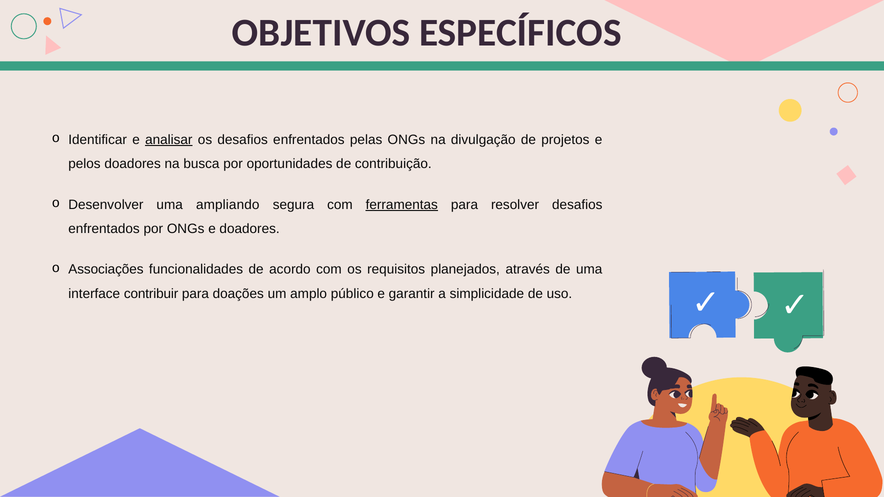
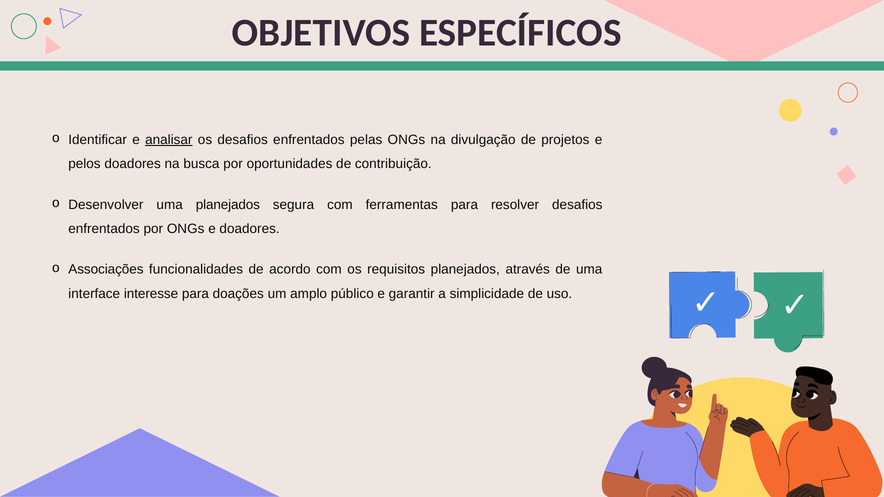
uma ampliando: ampliando -> planejados (228, 205)
ferramentas underline: present -> none (402, 205)
contribuir: contribuir -> interesse (151, 294)
